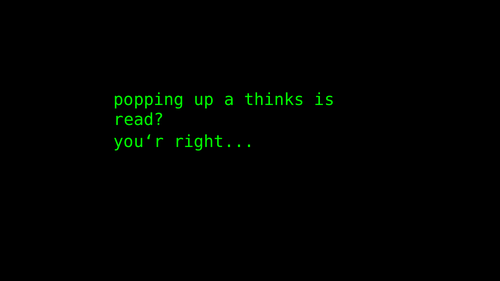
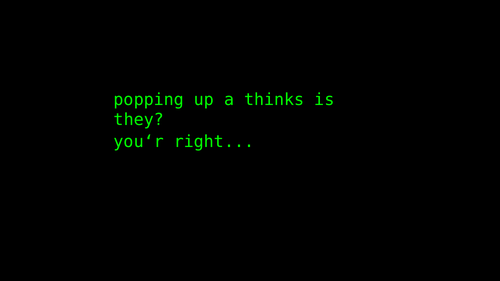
read: read -> they (139, 120)
